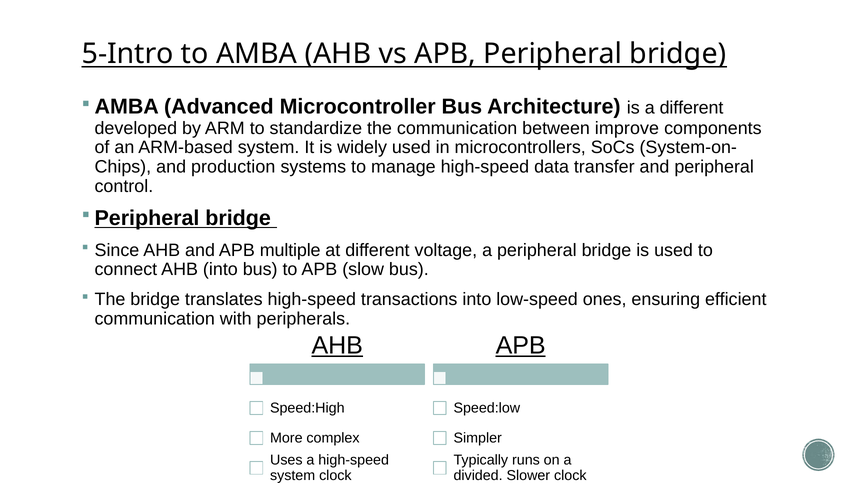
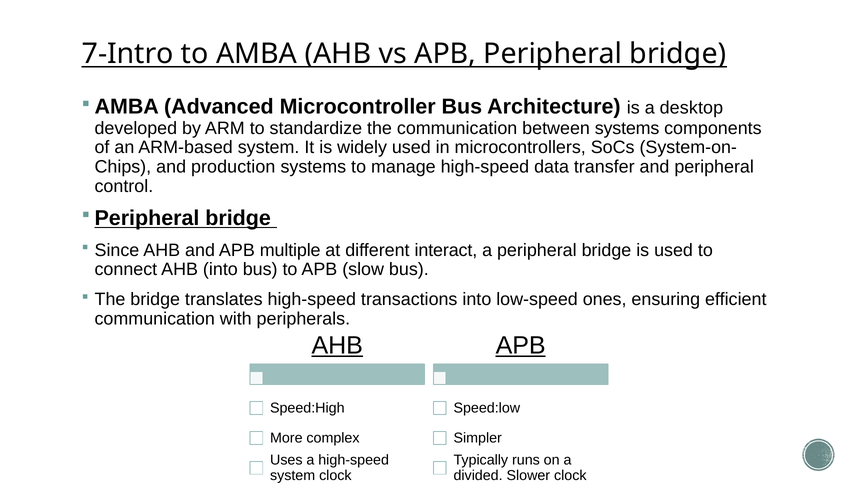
5-Intro: 5-Intro -> 7-Intro (128, 54)
a different: different -> desktop (691, 108)
between improve: improve -> systems (627, 128)
voltage: voltage -> interact (446, 250)
